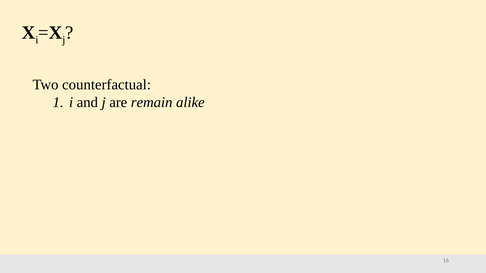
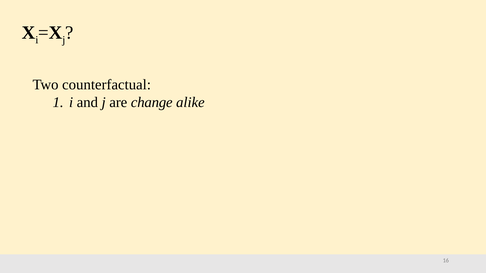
remain: remain -> change (152, 102)
